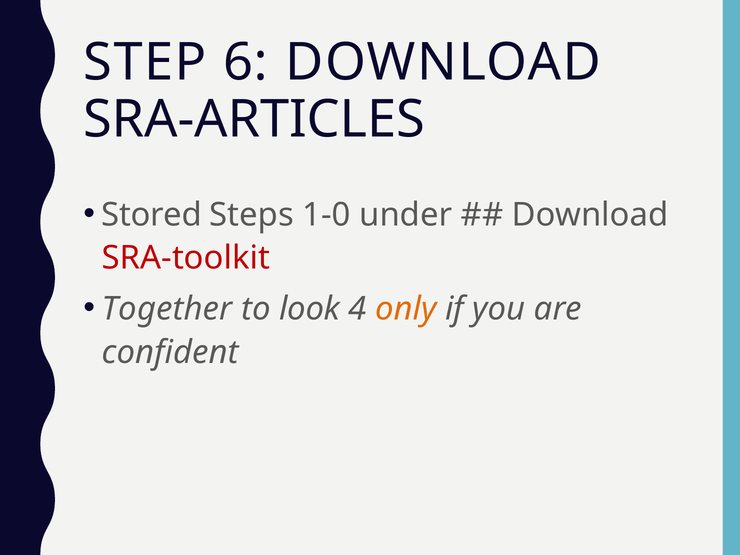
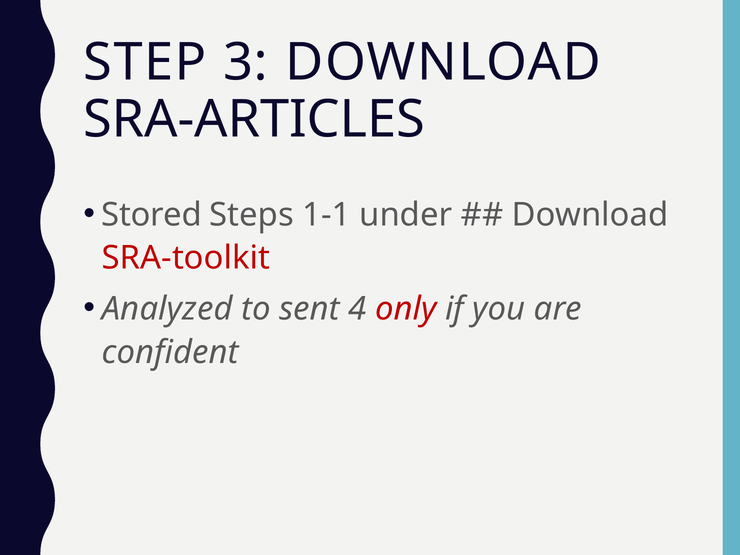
6: 6 -> 3 (246, 63)
1-0: 1-0 -> 1-1 (327, 215)
Together: Together -> Analyzed (167, 309)
look: look -> sent (310, 309)
only colour: orange -> red (406, 309)
